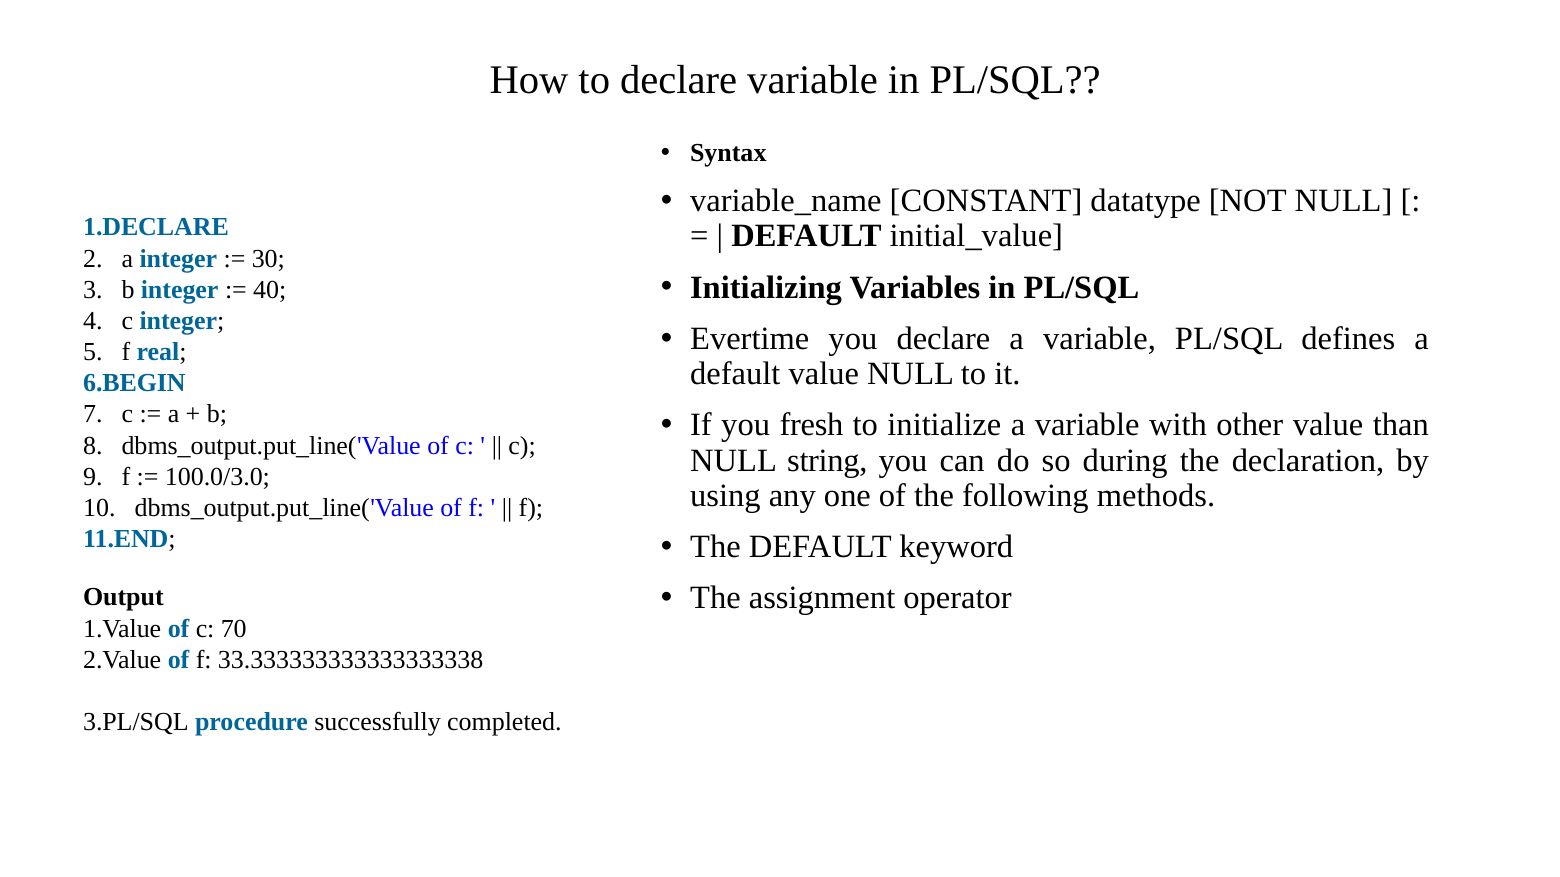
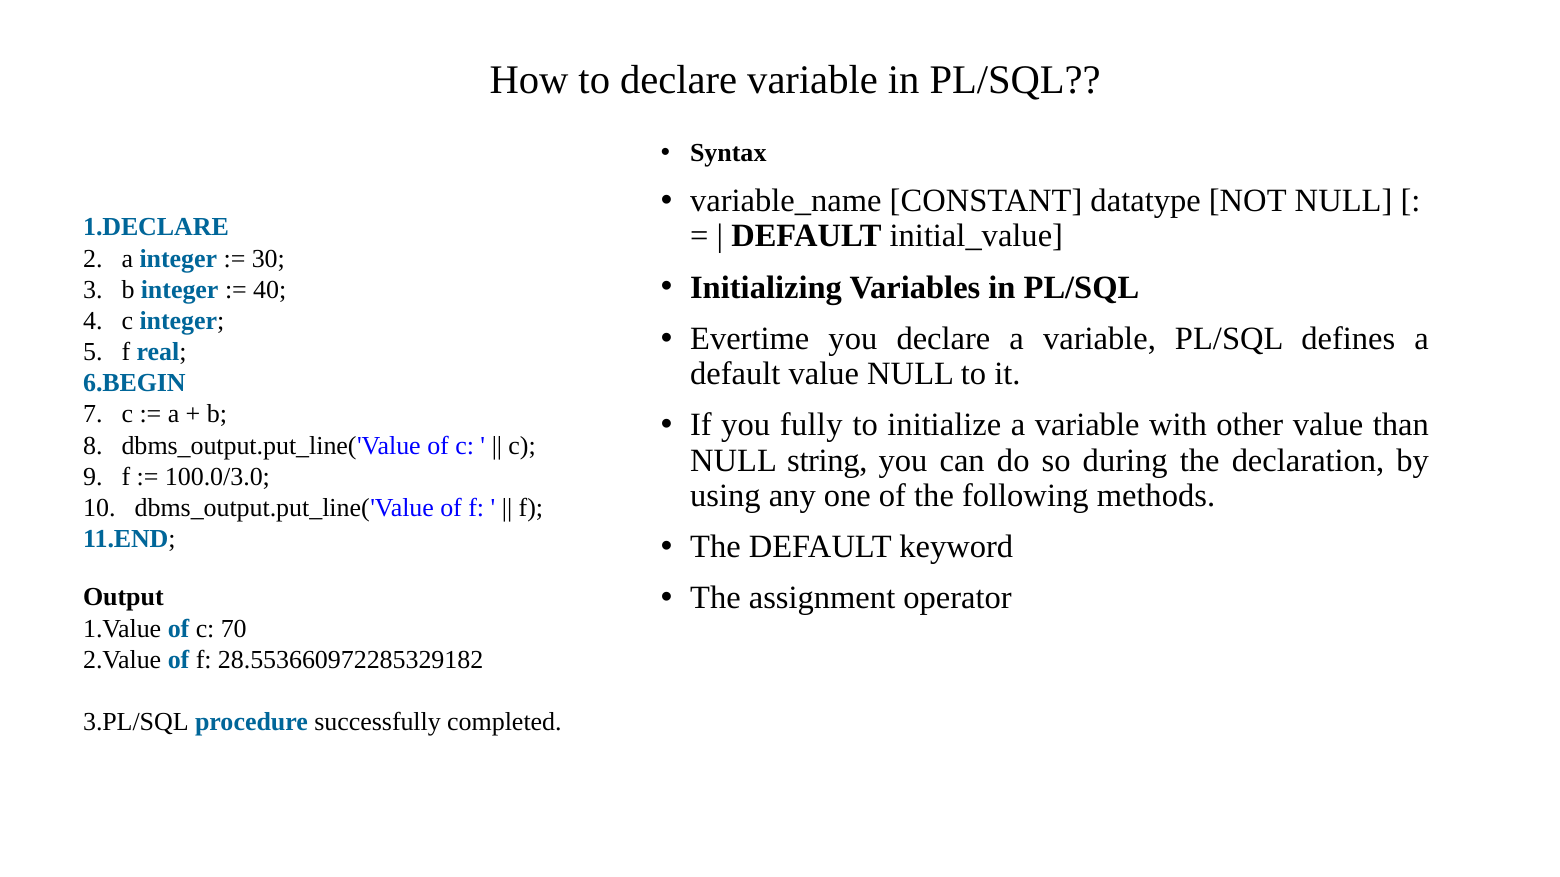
fresh: fresh -> fully (811, 425)
33.333333333333333338: 33.333333333333333338 -> 28.553660972285329182 (351, 660)
